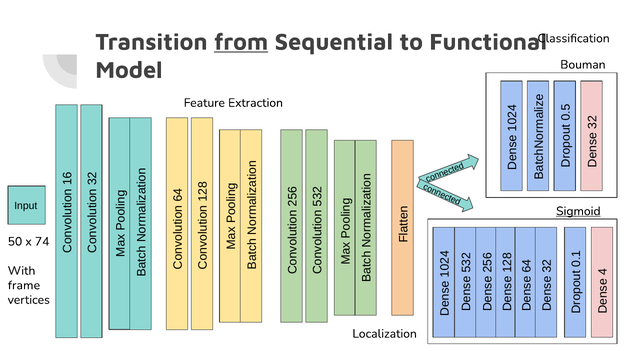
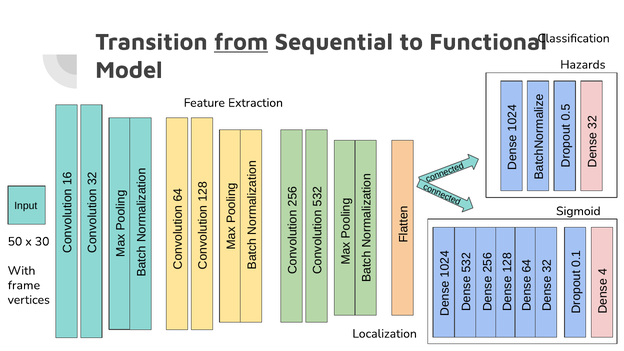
Bouman: Bouman -> Hazards (583, 65)
Sigmoid underline: present -> none (578, 211)
74: 74 -> 30 (42, 242)
